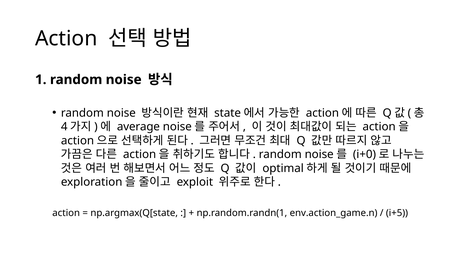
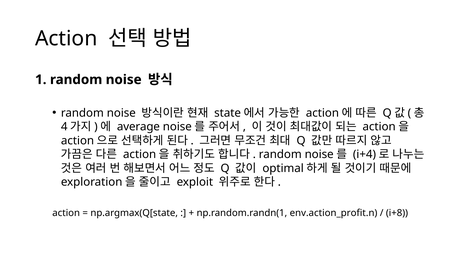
i+0: i+0 -> i+4 (364, 154)
env.action_game.n: env.action_game.n -> env.action_profit.n (334, 213)
i+5: i+5 -> i+8 (397, 213)
